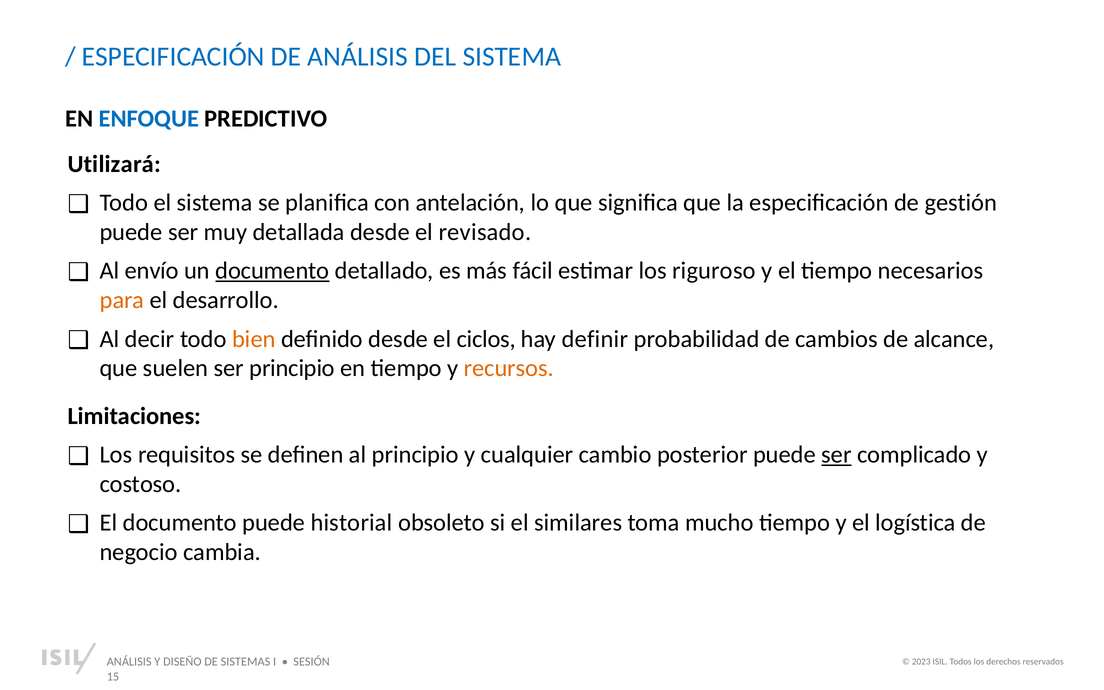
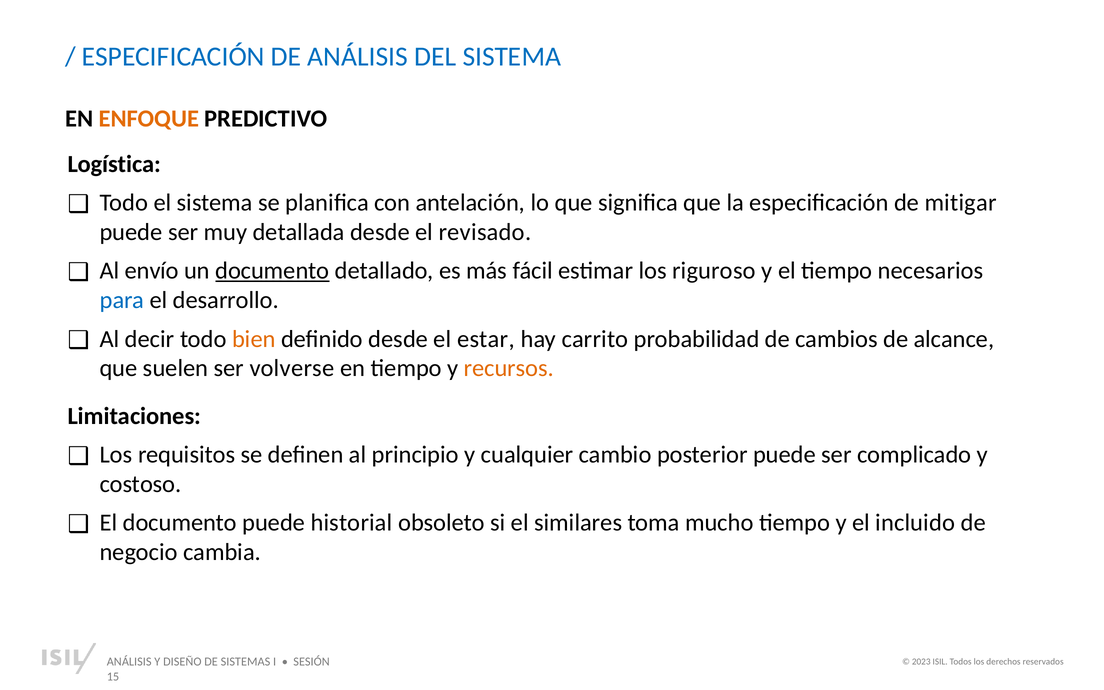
ENFOQUE colour: blue -> orange (149, 118)
Utilizará: Utilizará -> Logística (114, 164)
gestión: gestión -> mitigar (961, 203)
para colour: orange -> blue (122, 300)
ciclos: ciclos -> estar (486, 339)
definir: definir -> carrito (595, 339)
ser principio: principio -> volverse (292, 368)
ser underline: present -> none (837, 455)
logística: logística -> incluido (915, 523)
